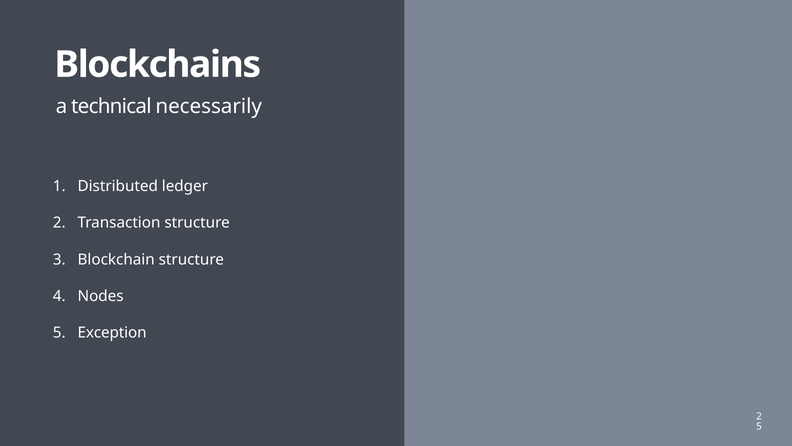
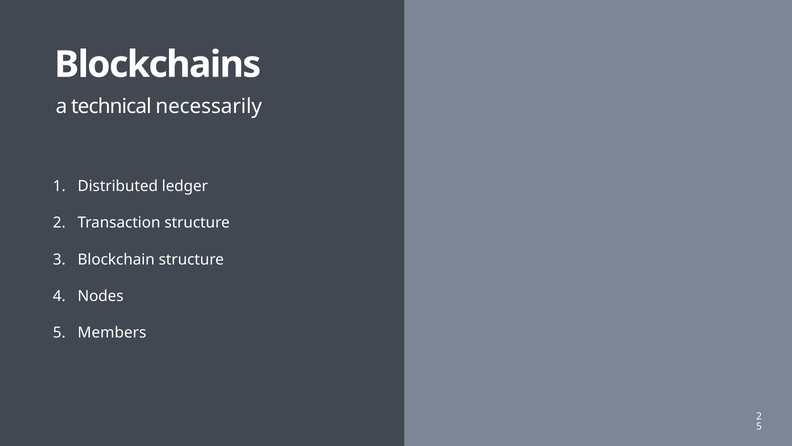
Exception: Exception -> Members (112, 333)
